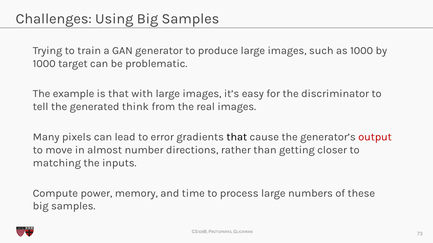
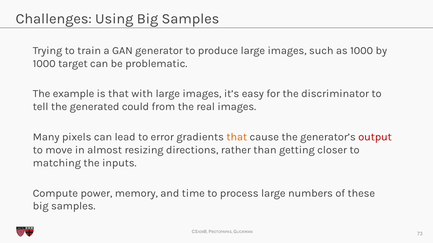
think: think -> could (135, 107)
that colour: black -> orange (237, 137)
number: number -> resizing (144, 150)
